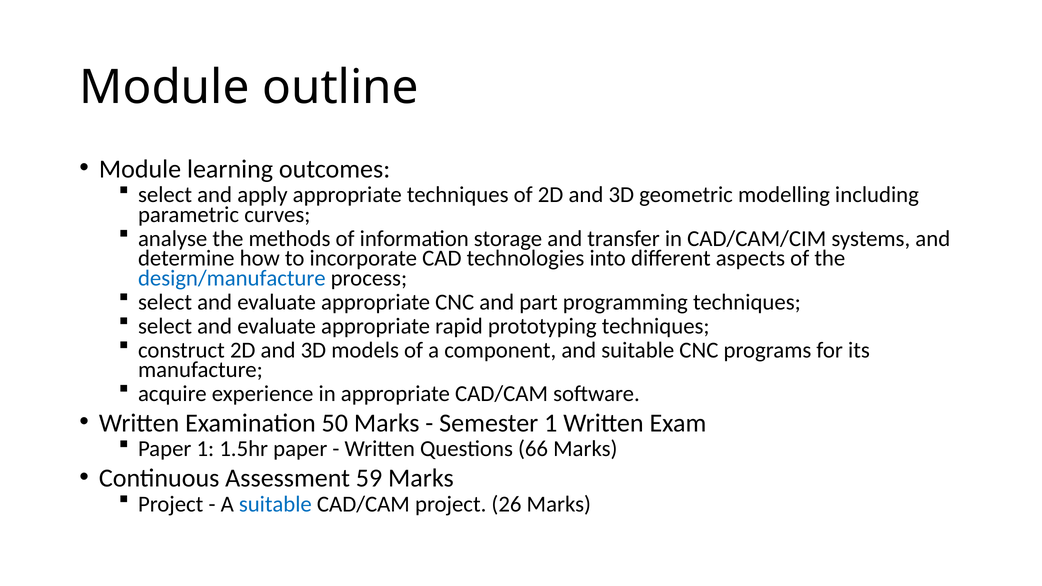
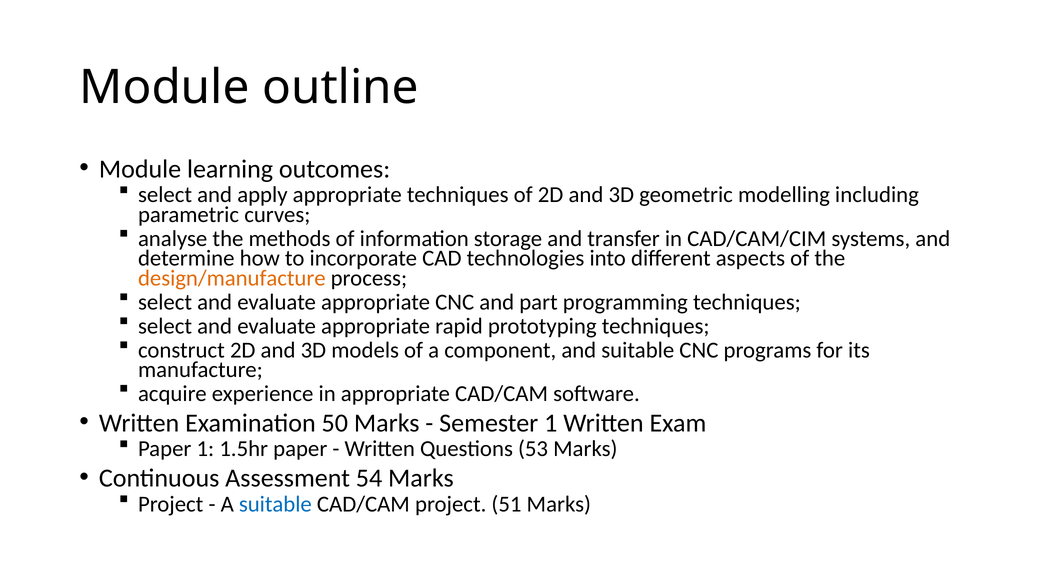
design/manufacture colour: blue -> orange (232, 278)
66: 66 -> 53 (533, 449)
59: 59 -> 54 (369, 478)
26: 26 -> 51 (506, 504)
